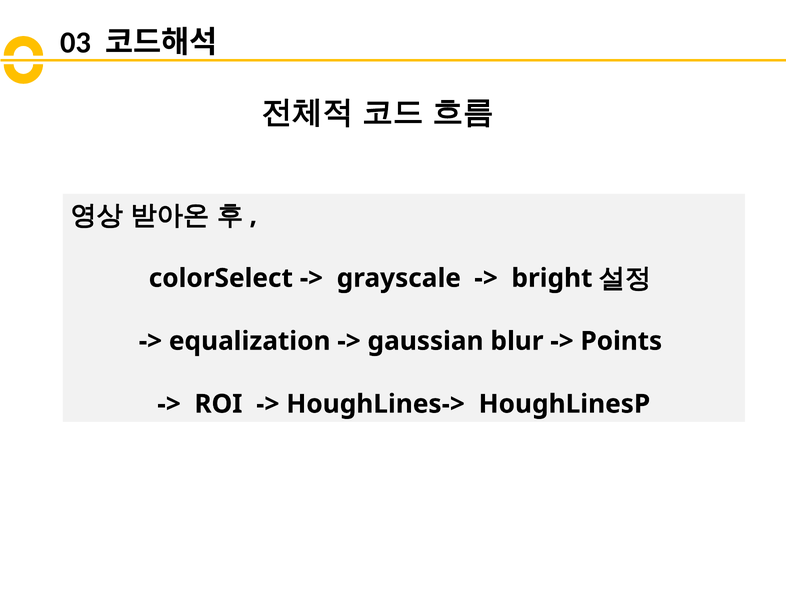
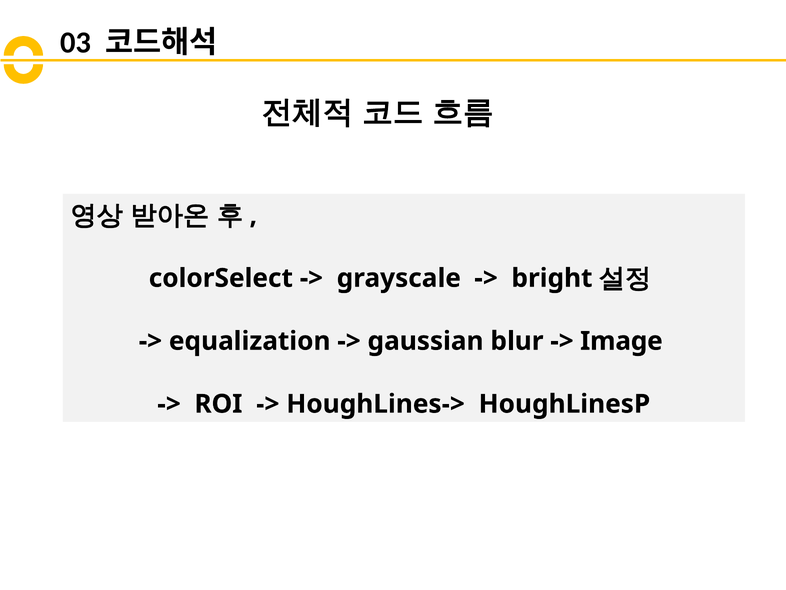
Points: Points -> Image (621, 341)
